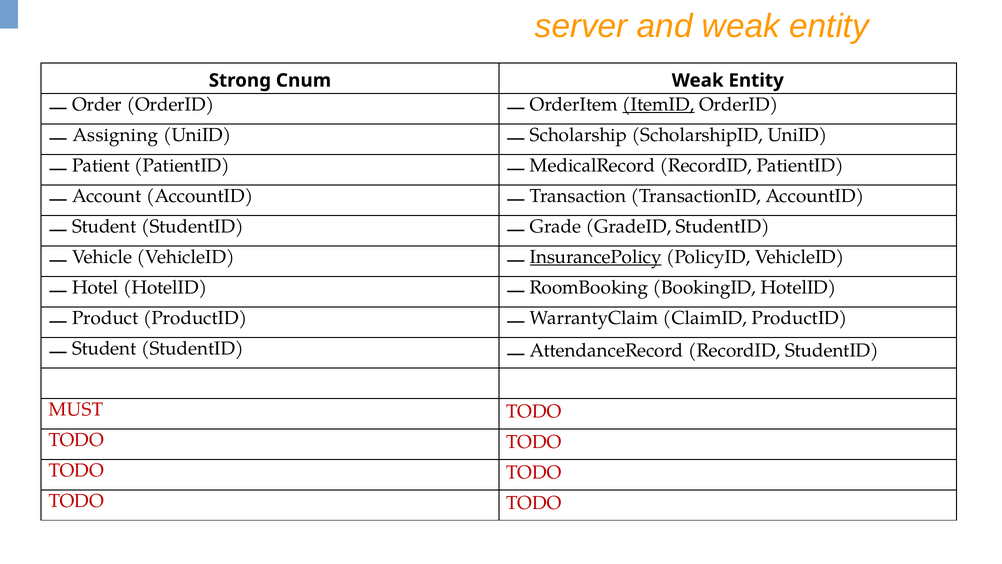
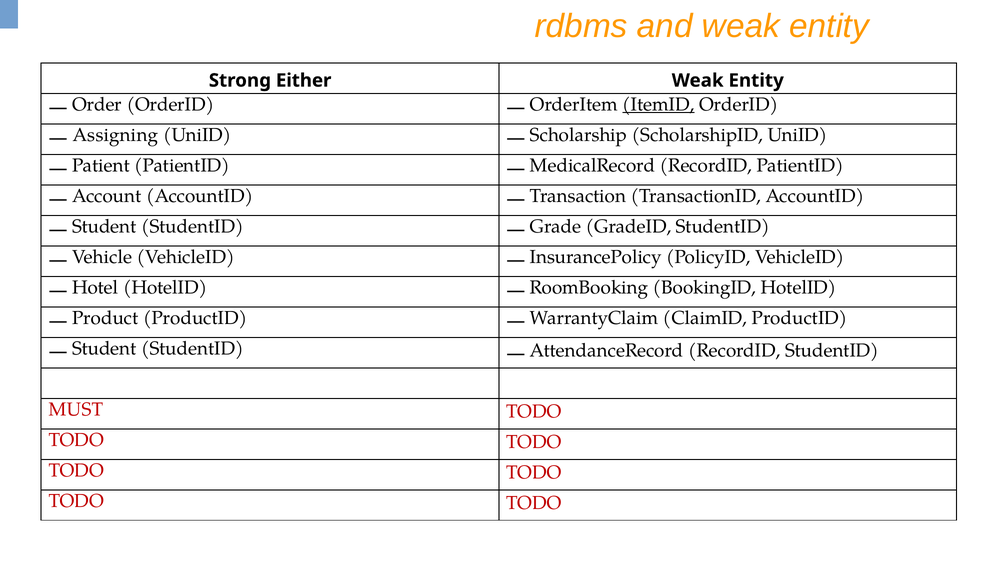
server: server -> rdbms (581, 26)
Cnum: Cnum -> Either (304, 80)
InsurancePolicy underline: present -> none (596, 257)
